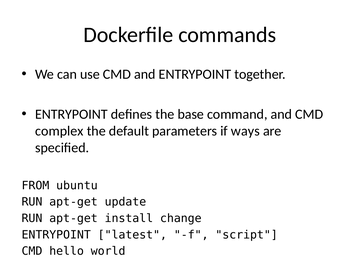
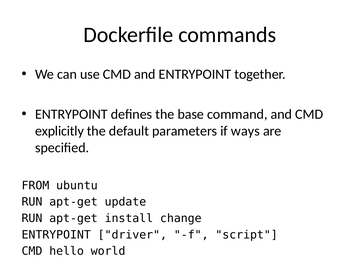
complex: complex -> explicitly (59, 131)
latest: latest -> driver (132, 235)
